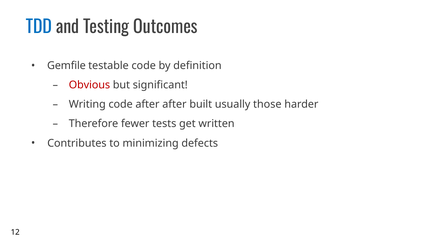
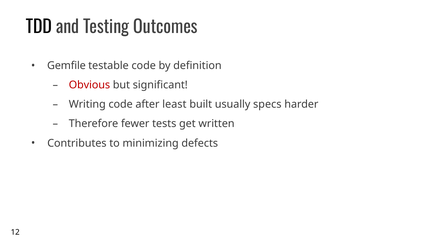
TDD colour: blue -> black (39, 27)
after after: after -> least (174, 104)
those: those -> specs (267, 104)
